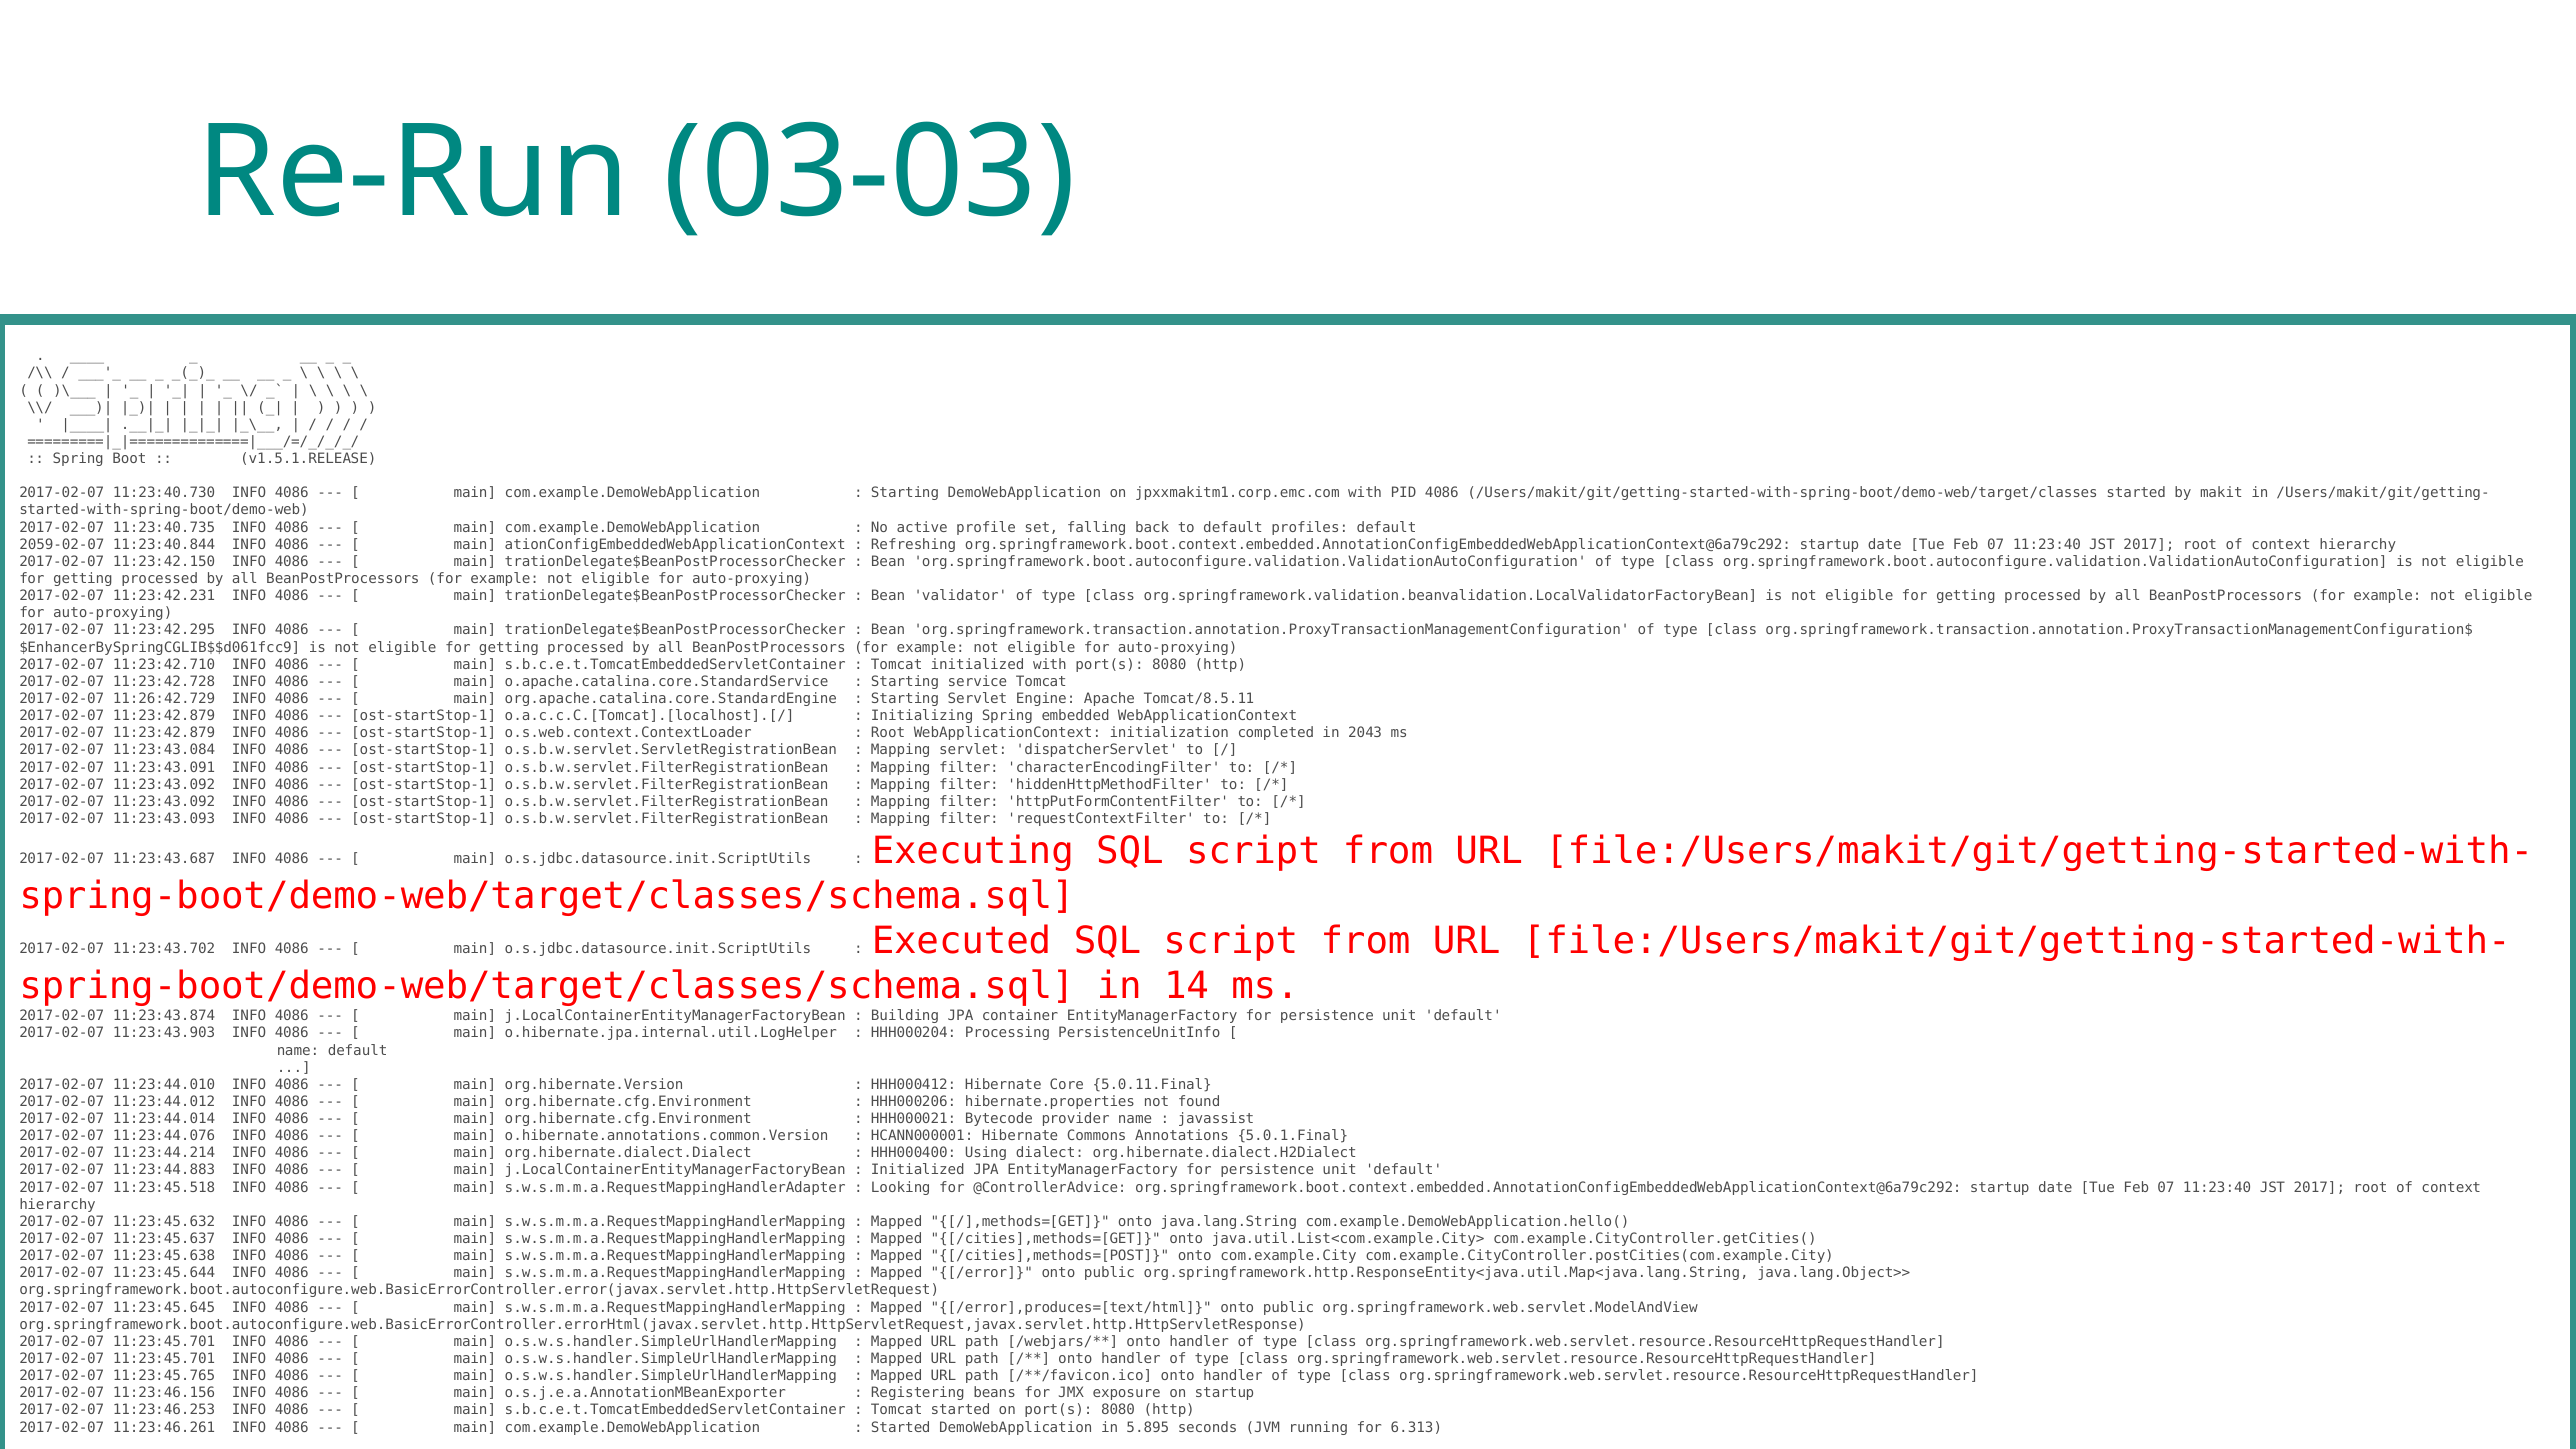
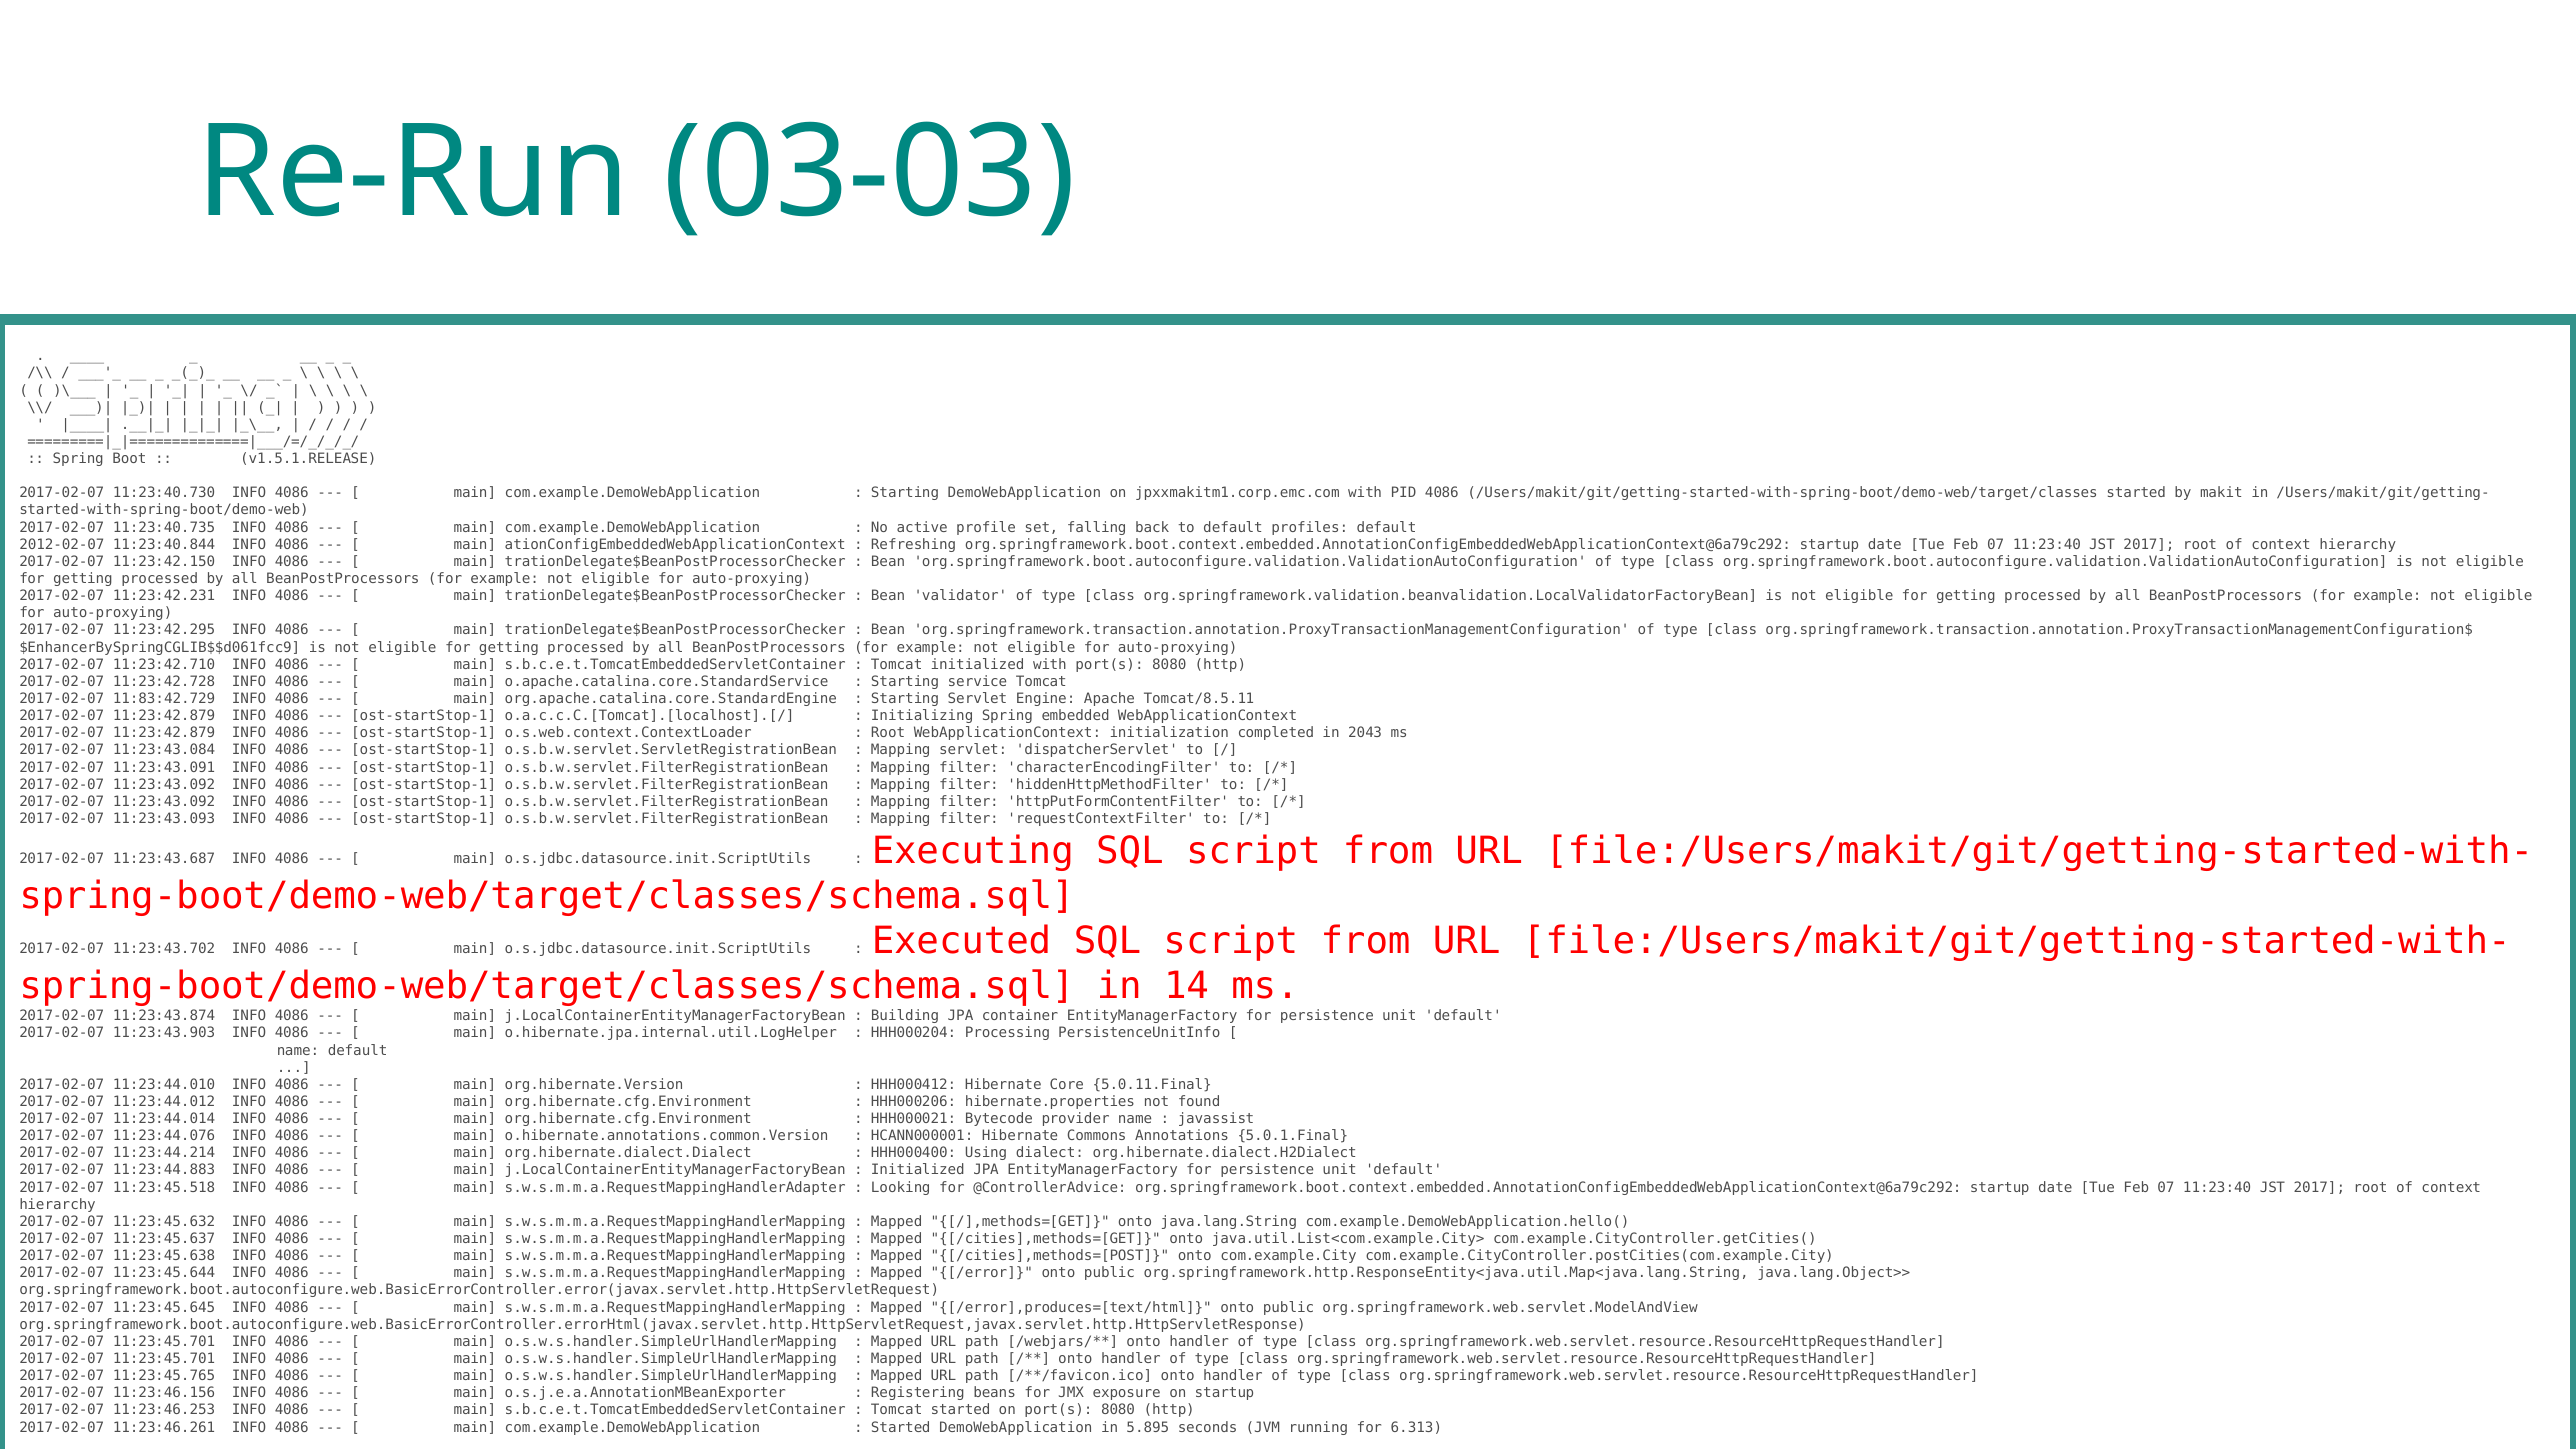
2059-02-07: 2059-02-07 -> 2012-02-07 (62, 545)
11:26:42.729: 11:26:42.729 -> 11:83:42.729 (164, 699)
